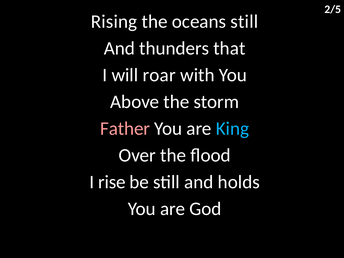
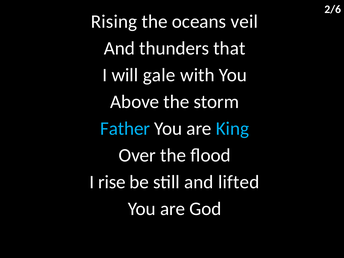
2/5: 2/5 -> 2/6 (333, 9)
oceans still: still -> veil (244, 22)
roar: roar -> gale (159, 75)
Father colour: pink -> light blue (125, 129)
holds: holds -> lifted (239, 182)
